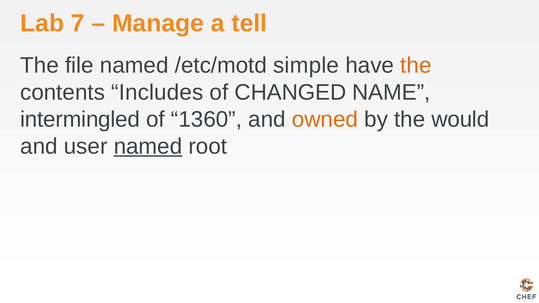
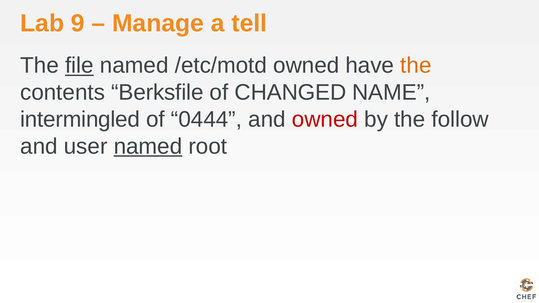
7: 7 -> 9 (78, 23)
file underline: none -> present (79, 66)
/etc/motd simple: simple -> owned (306, 66)
Includes: Includes -> Berksfile (157, 93)
1360: 1360 -> 0444 (206, 119)
owned colour: orange -> red (325, 119)
would: would -> follow (460, 119)
